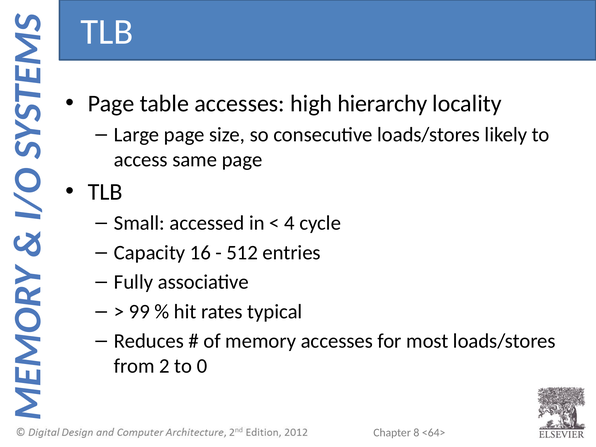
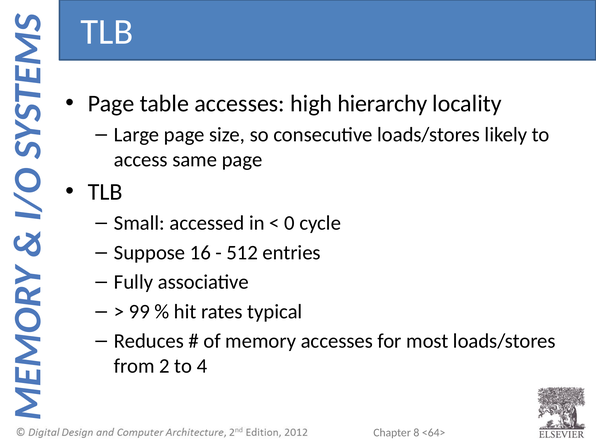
4: 4 -> 0 (289, 223)
Capacity: Capacity -> Suppose (150, 253)
0: 0 -> 4 (202, 366)
